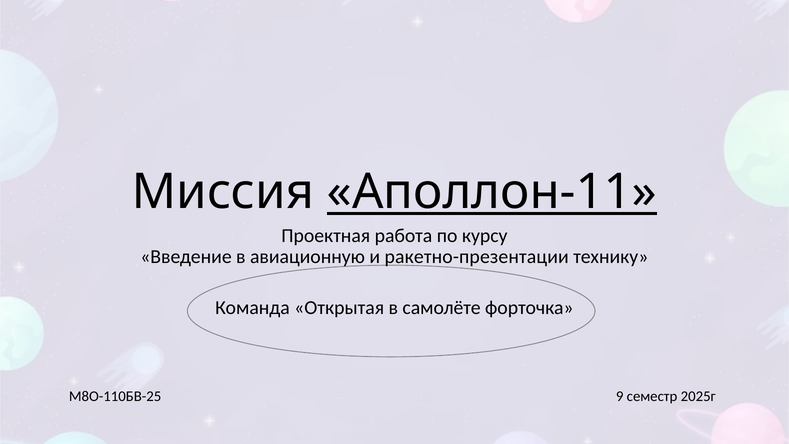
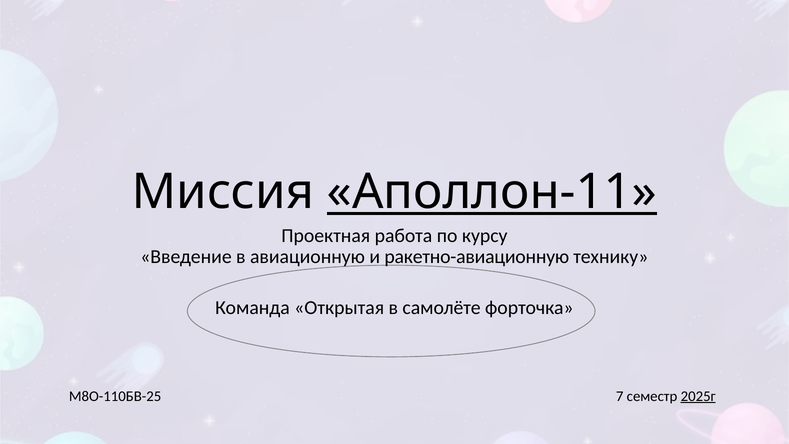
ракетно-презентации: ракетно-презентации -> ракетно-авиационную (477, 257)
9: 9 -> 7 (620, 396)
2025г underline: none -> present (698, 396)
